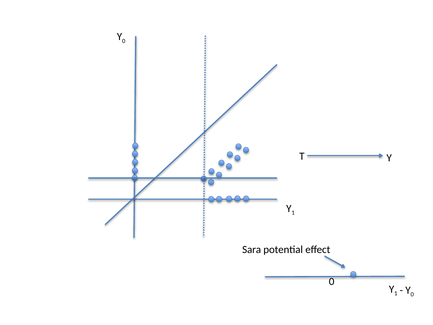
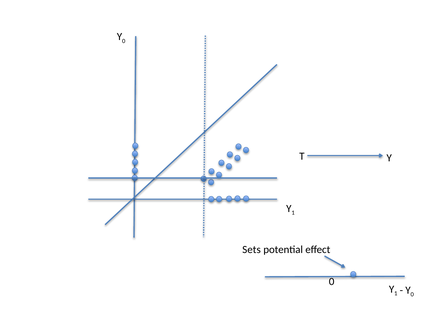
Sara: Sara -> Sets (252, 249)
